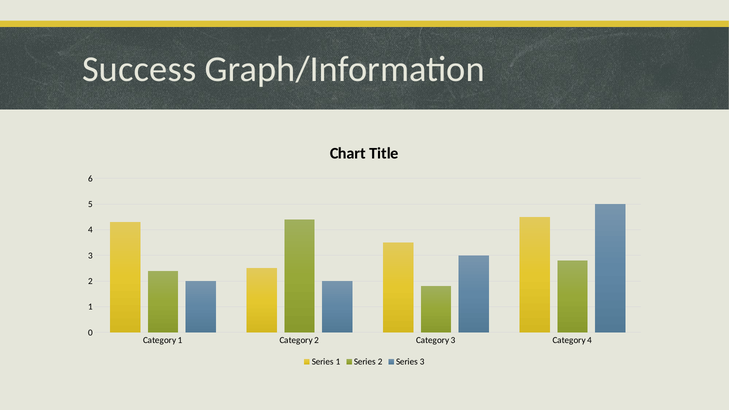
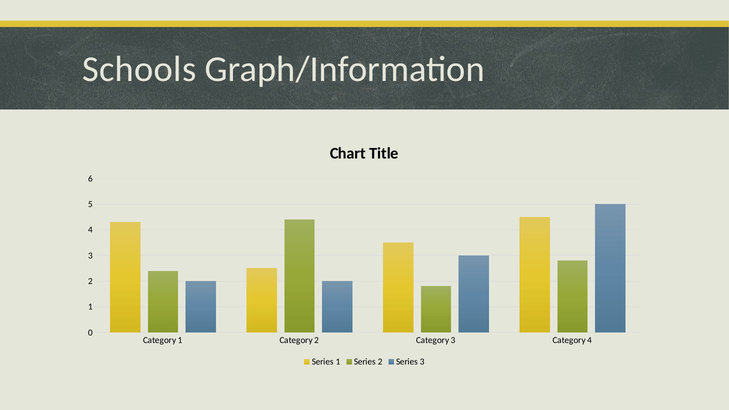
Success: Success -> Schools (139, 69)
